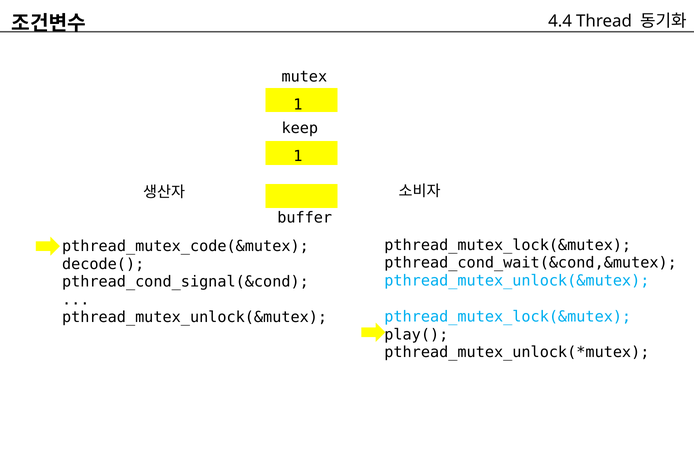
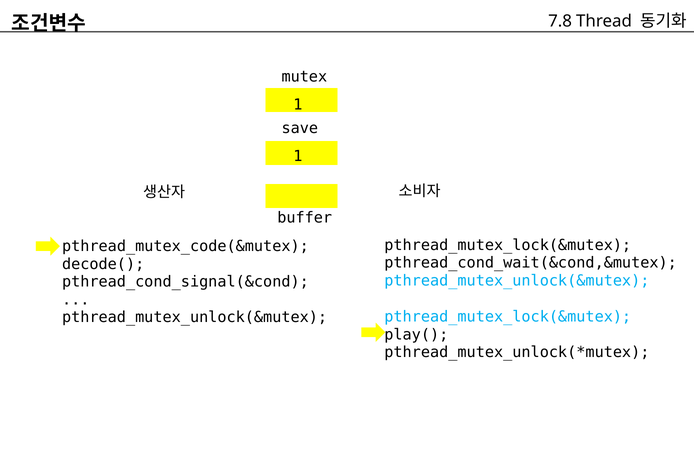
4.4: 4.4 -> 7.8 (560, 21)
keep: keep -> save (300, 128)
